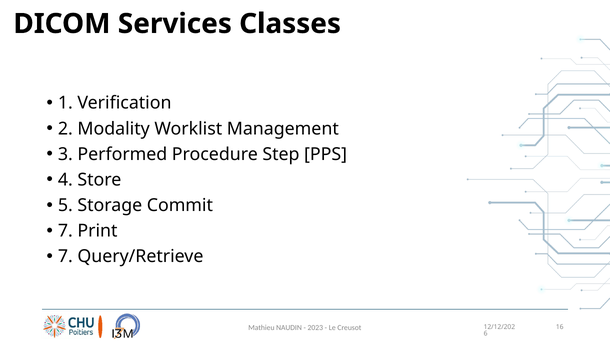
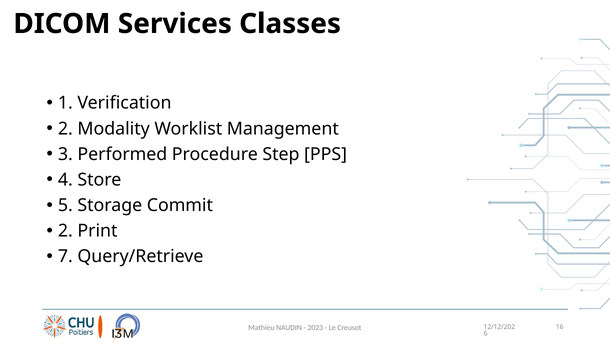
7: 7 -> 2 (65, 231)
